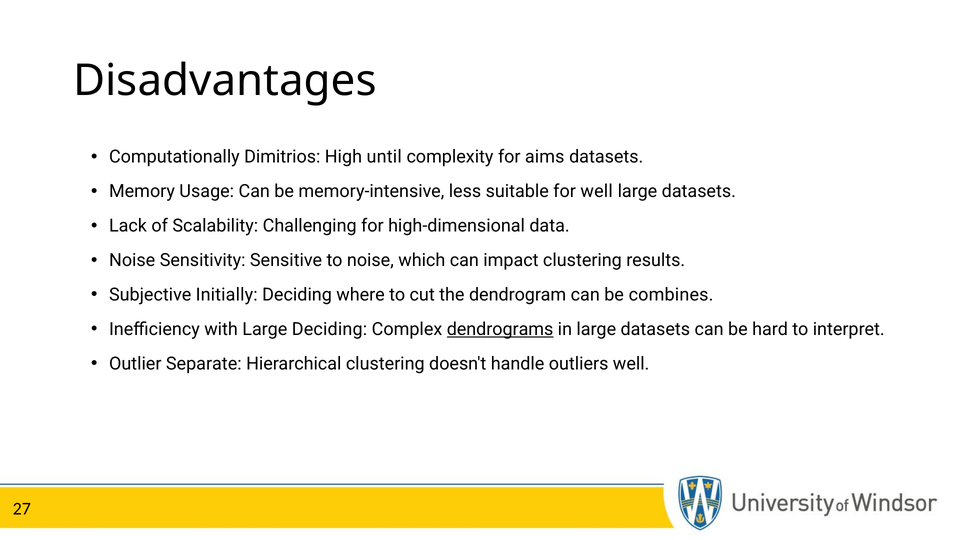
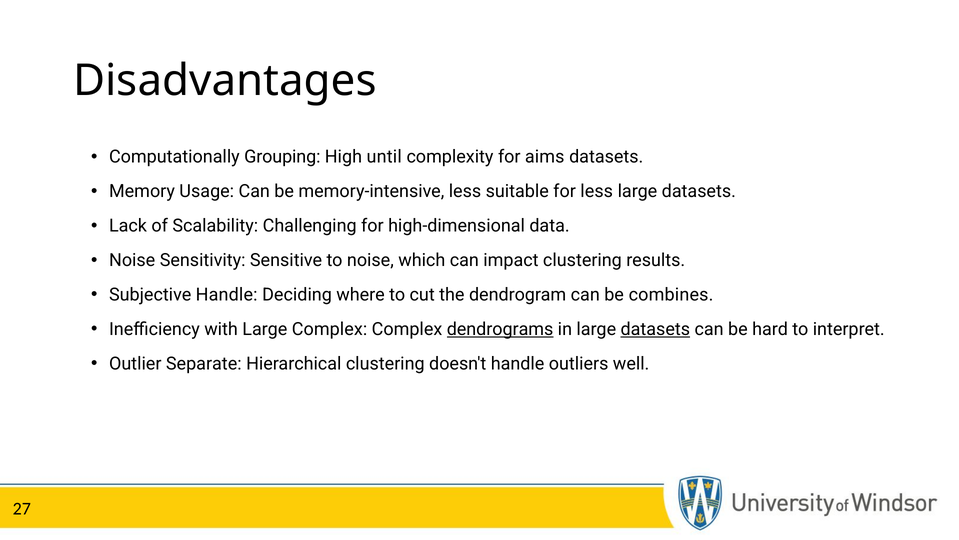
Dimitrios: Dimitrios -> Grouping (282, 157)
for well: well -> less (597, 191)
Subjective Initially: Initially -> Handle (227, 294)
Large Deciding: Deciding -> Complex (330, 329)
datasets underline: none -> present (655, 329)
